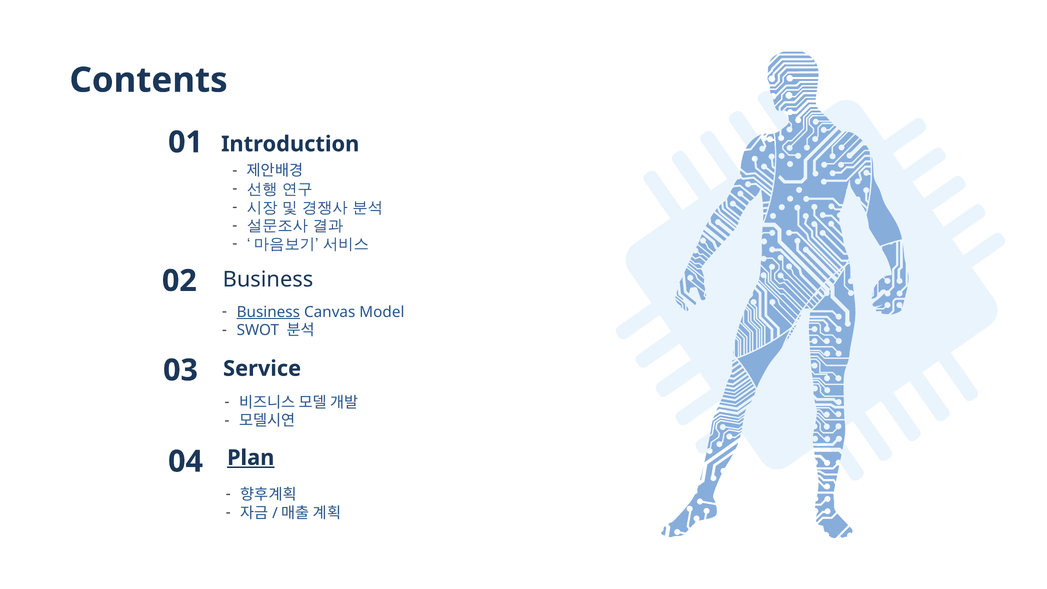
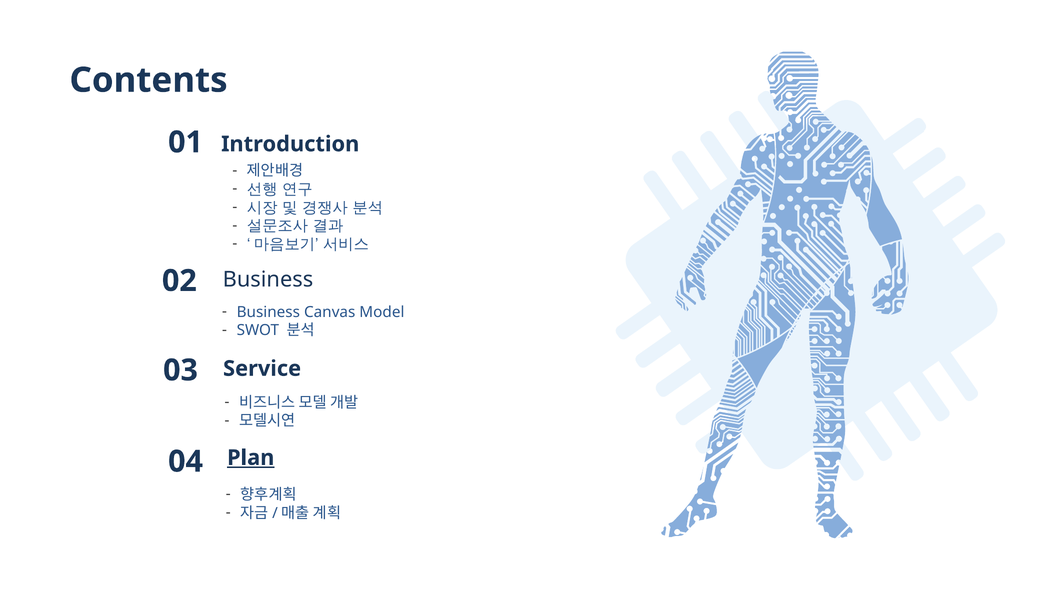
Business underline: present -> none (268, 312)
